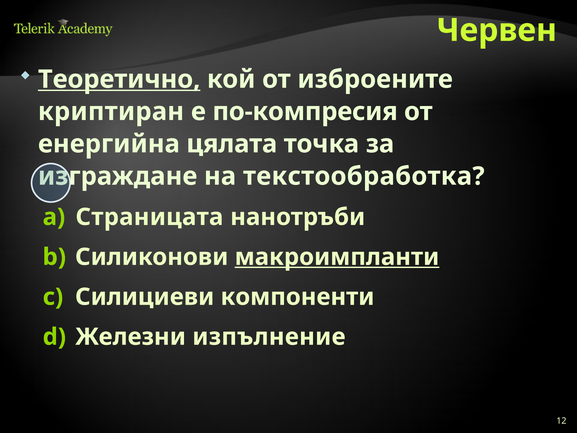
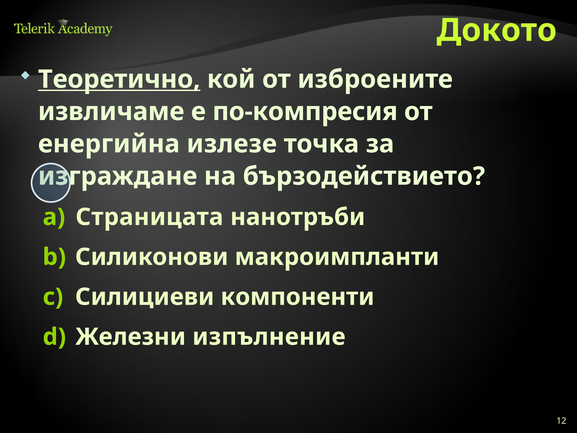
Червен: Червен -> Докото (497, 30)
криптиран: криптиран -> извличаме (111, 112)
цялата: цялата -> излезе (232, 144)
текстообработка: текстообработка -> бързодействието (364, 176)
макроимпланти underline: present -> none (337, 257)
